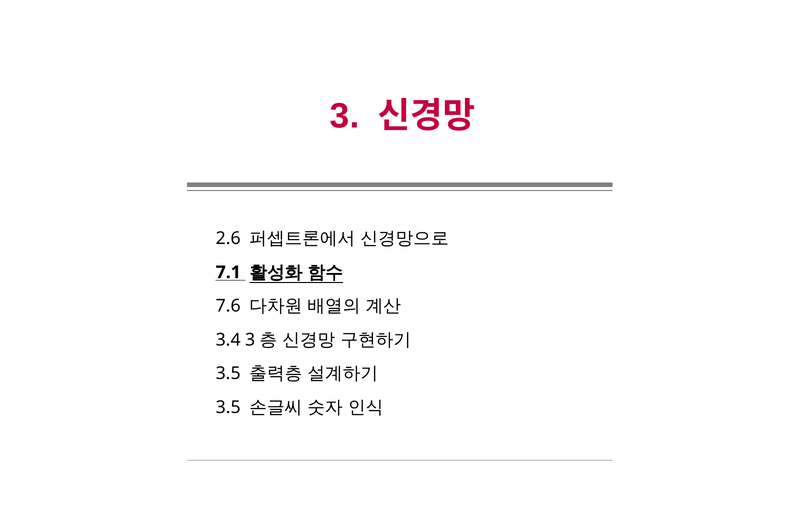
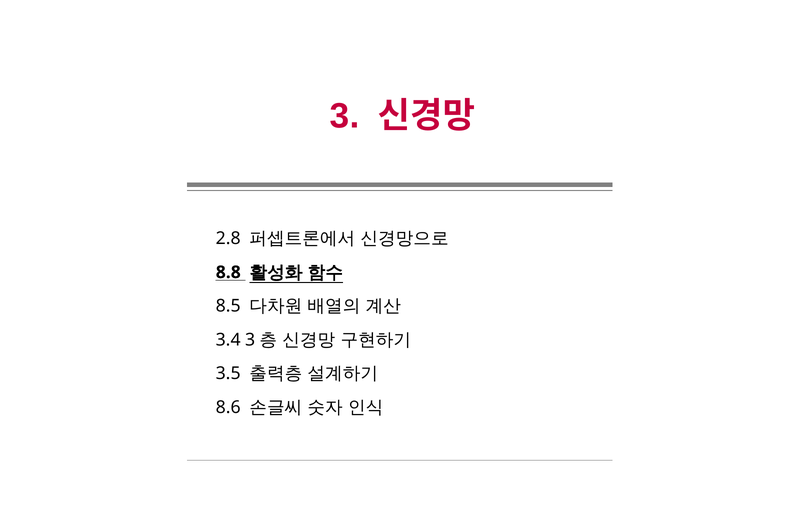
2.6: 2.6 -> 2.8 (228, 238)
7.1: 7.1 -> 8.8 (228, 272)
7.6: 7.6 -> 8.5 (228, 306)
3.5: 3.5 -> 8.6 (228, 407)
